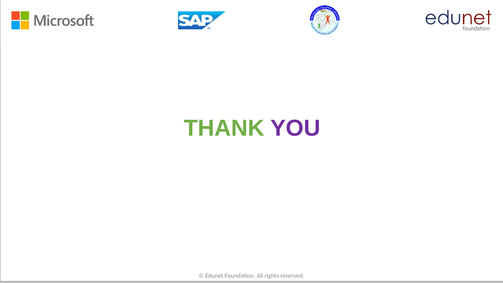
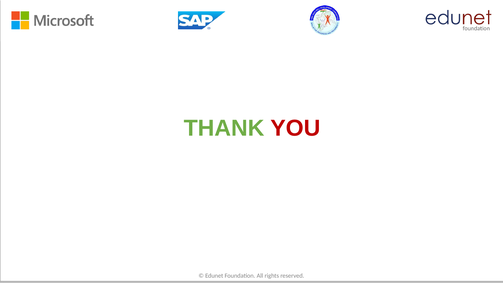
YOU colour: purple -> red (295, 128)
